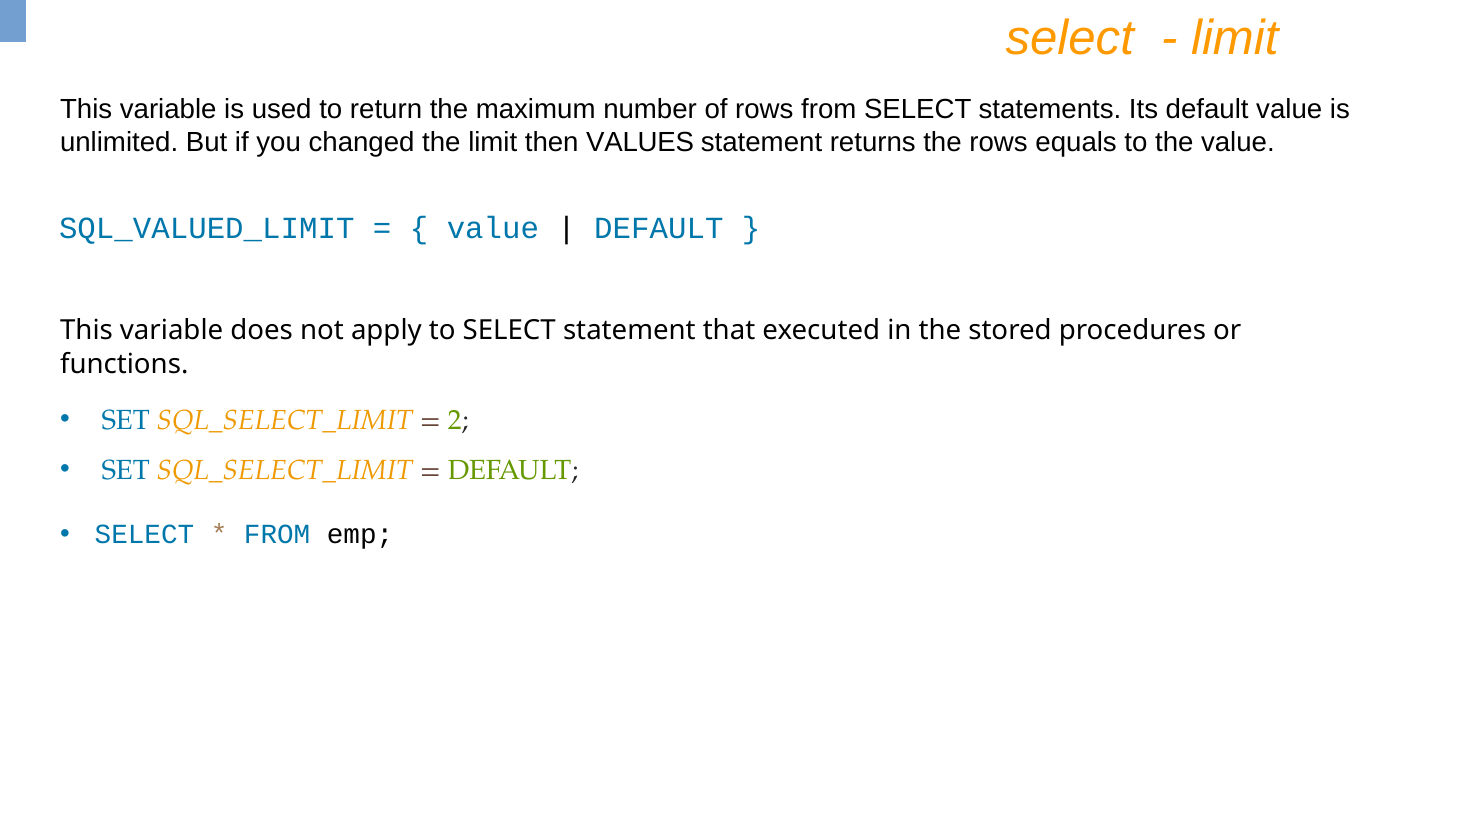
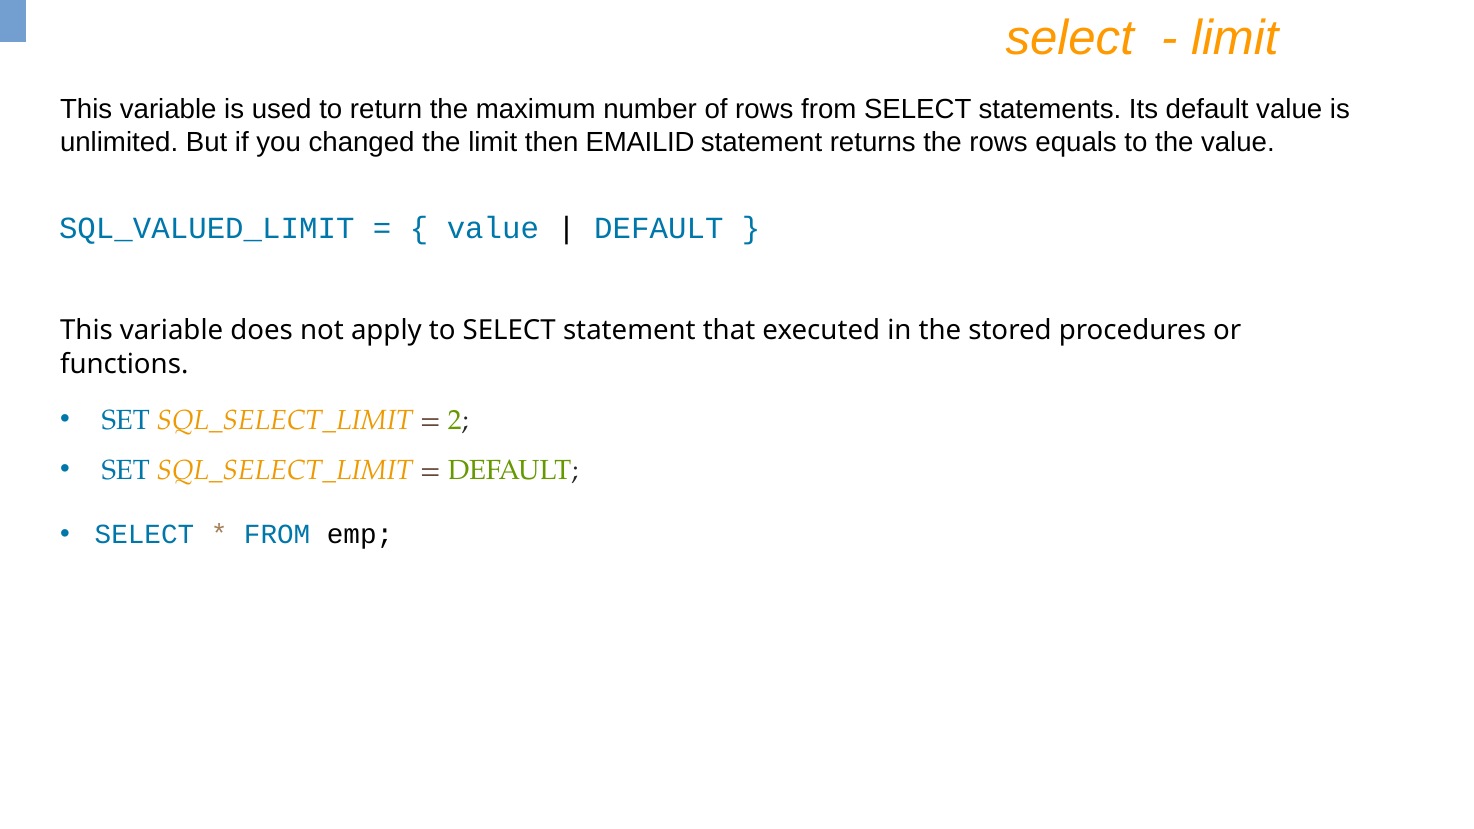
VALUES: VALUES -> EMAILID (640, 142)
